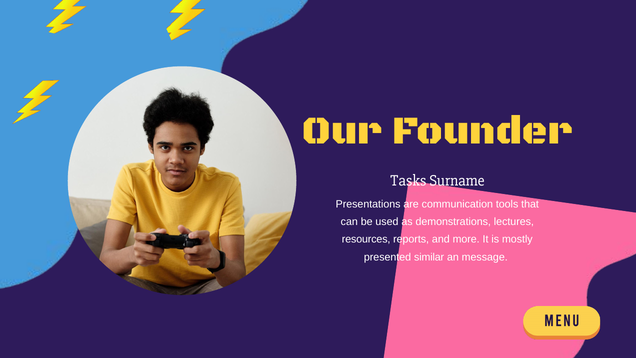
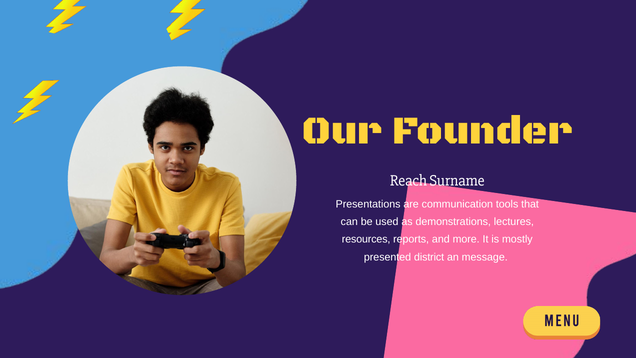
Tasks: Tasks -> Reach (408, 180)
similar: similar -> district (429, 257)
